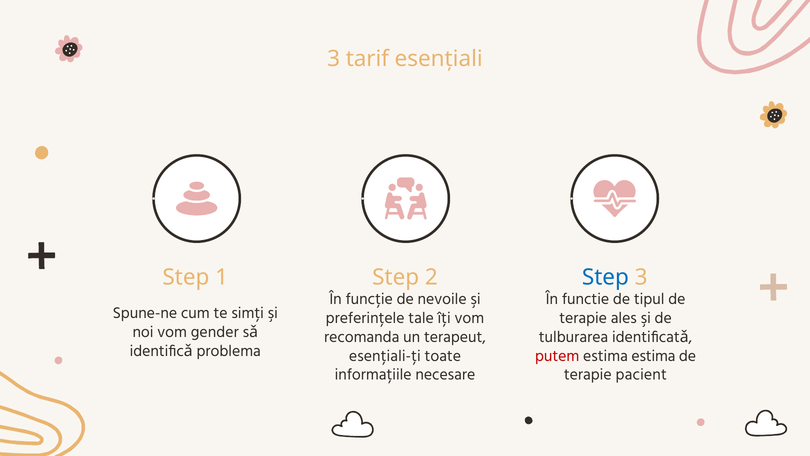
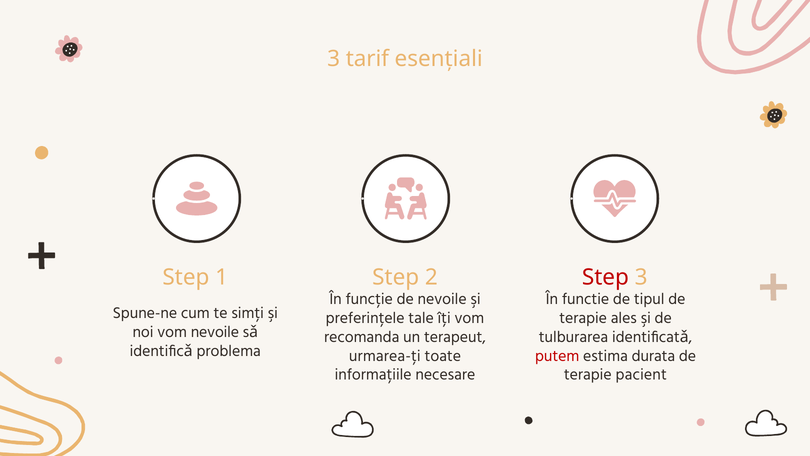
Step colour: blue -> red (605, 277)
vom gender: gender -> nevoile (215, 332)
esențiali-ți: esențiali-ți -> urmarea-ți (385, 356)
estima estima: estima -> durata (653, 356)
